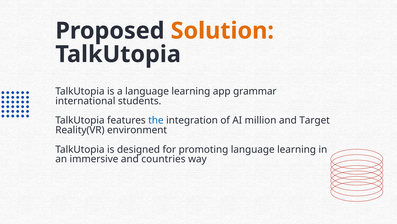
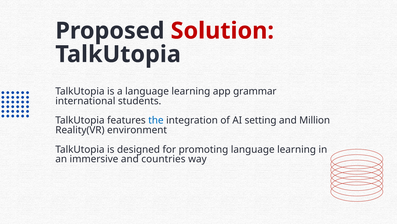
Solution colour: orange -> red (222, 31)
million: million -> setting (261, 120)
Target: Target -> Million (315, 120)
